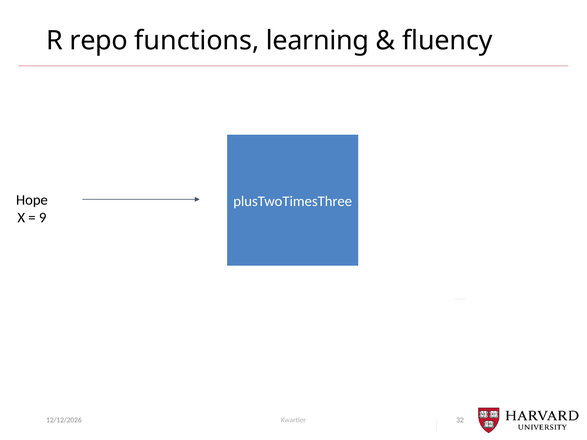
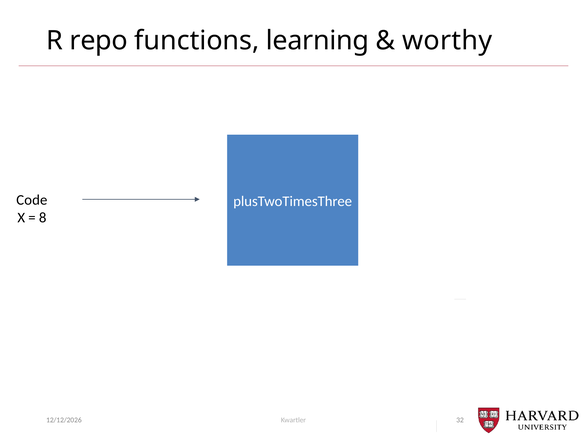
fluency: fluency -> worthy (447, 41)
Hope: Hope -> Code (32, 200)
9: 9 -> 8 (43, 218)
